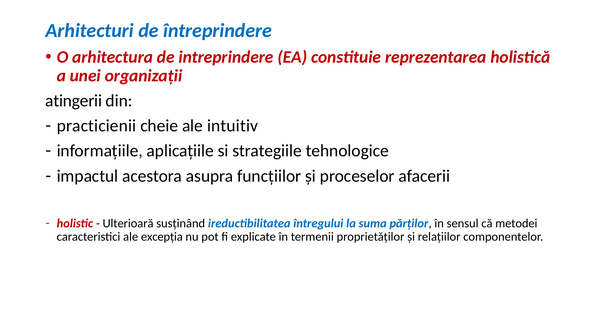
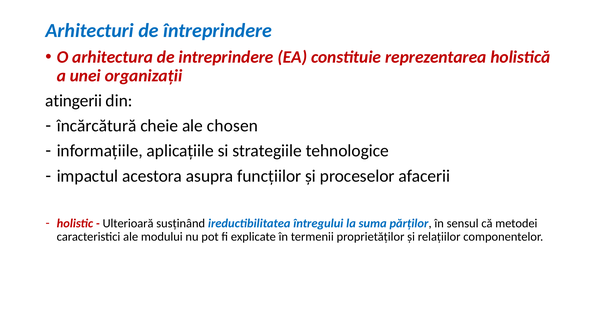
practicienii: practicienii -> încărcătură (97, 126)
intuitiv: intuitiv -> chosen (233, 126)
excepția: excepția -> modului (162, 237)
